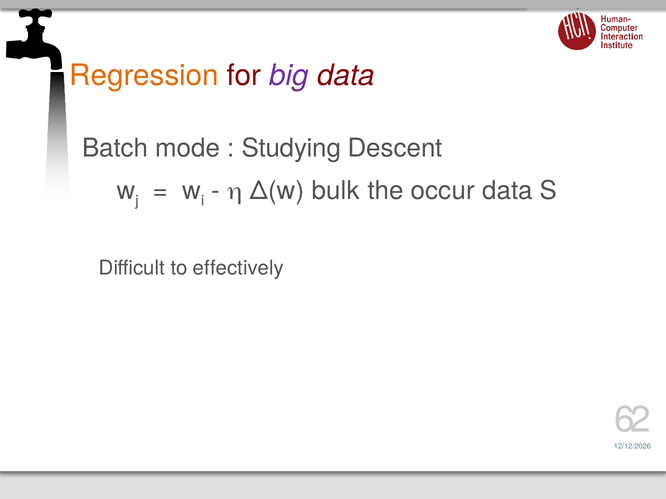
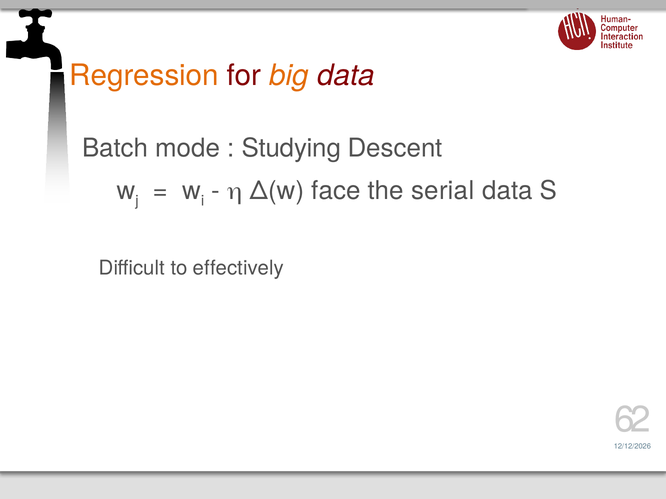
big colour: purple -> orange (289, 76)
bulk: bulk -> face (336, 191)
occur: occur -> serial (443, 191)
